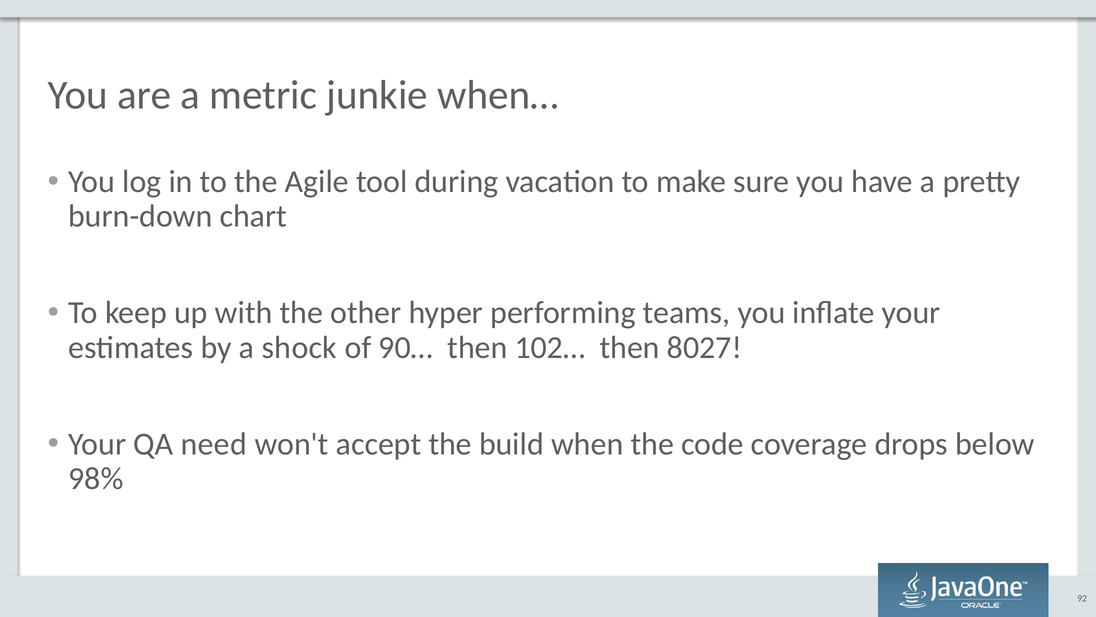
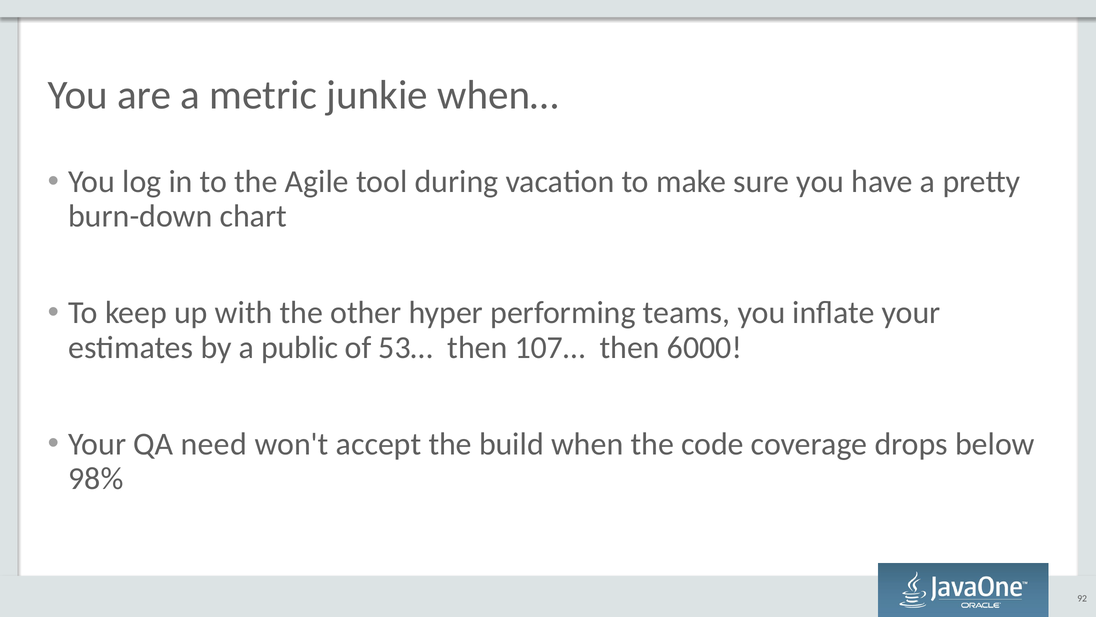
shock: shock -> public (300, 347)
90…: 90… -> 53… (406, 347)
102…: 102… -> 107… (550, 347)
8027: 8027 -> 6000 (704, 347)
